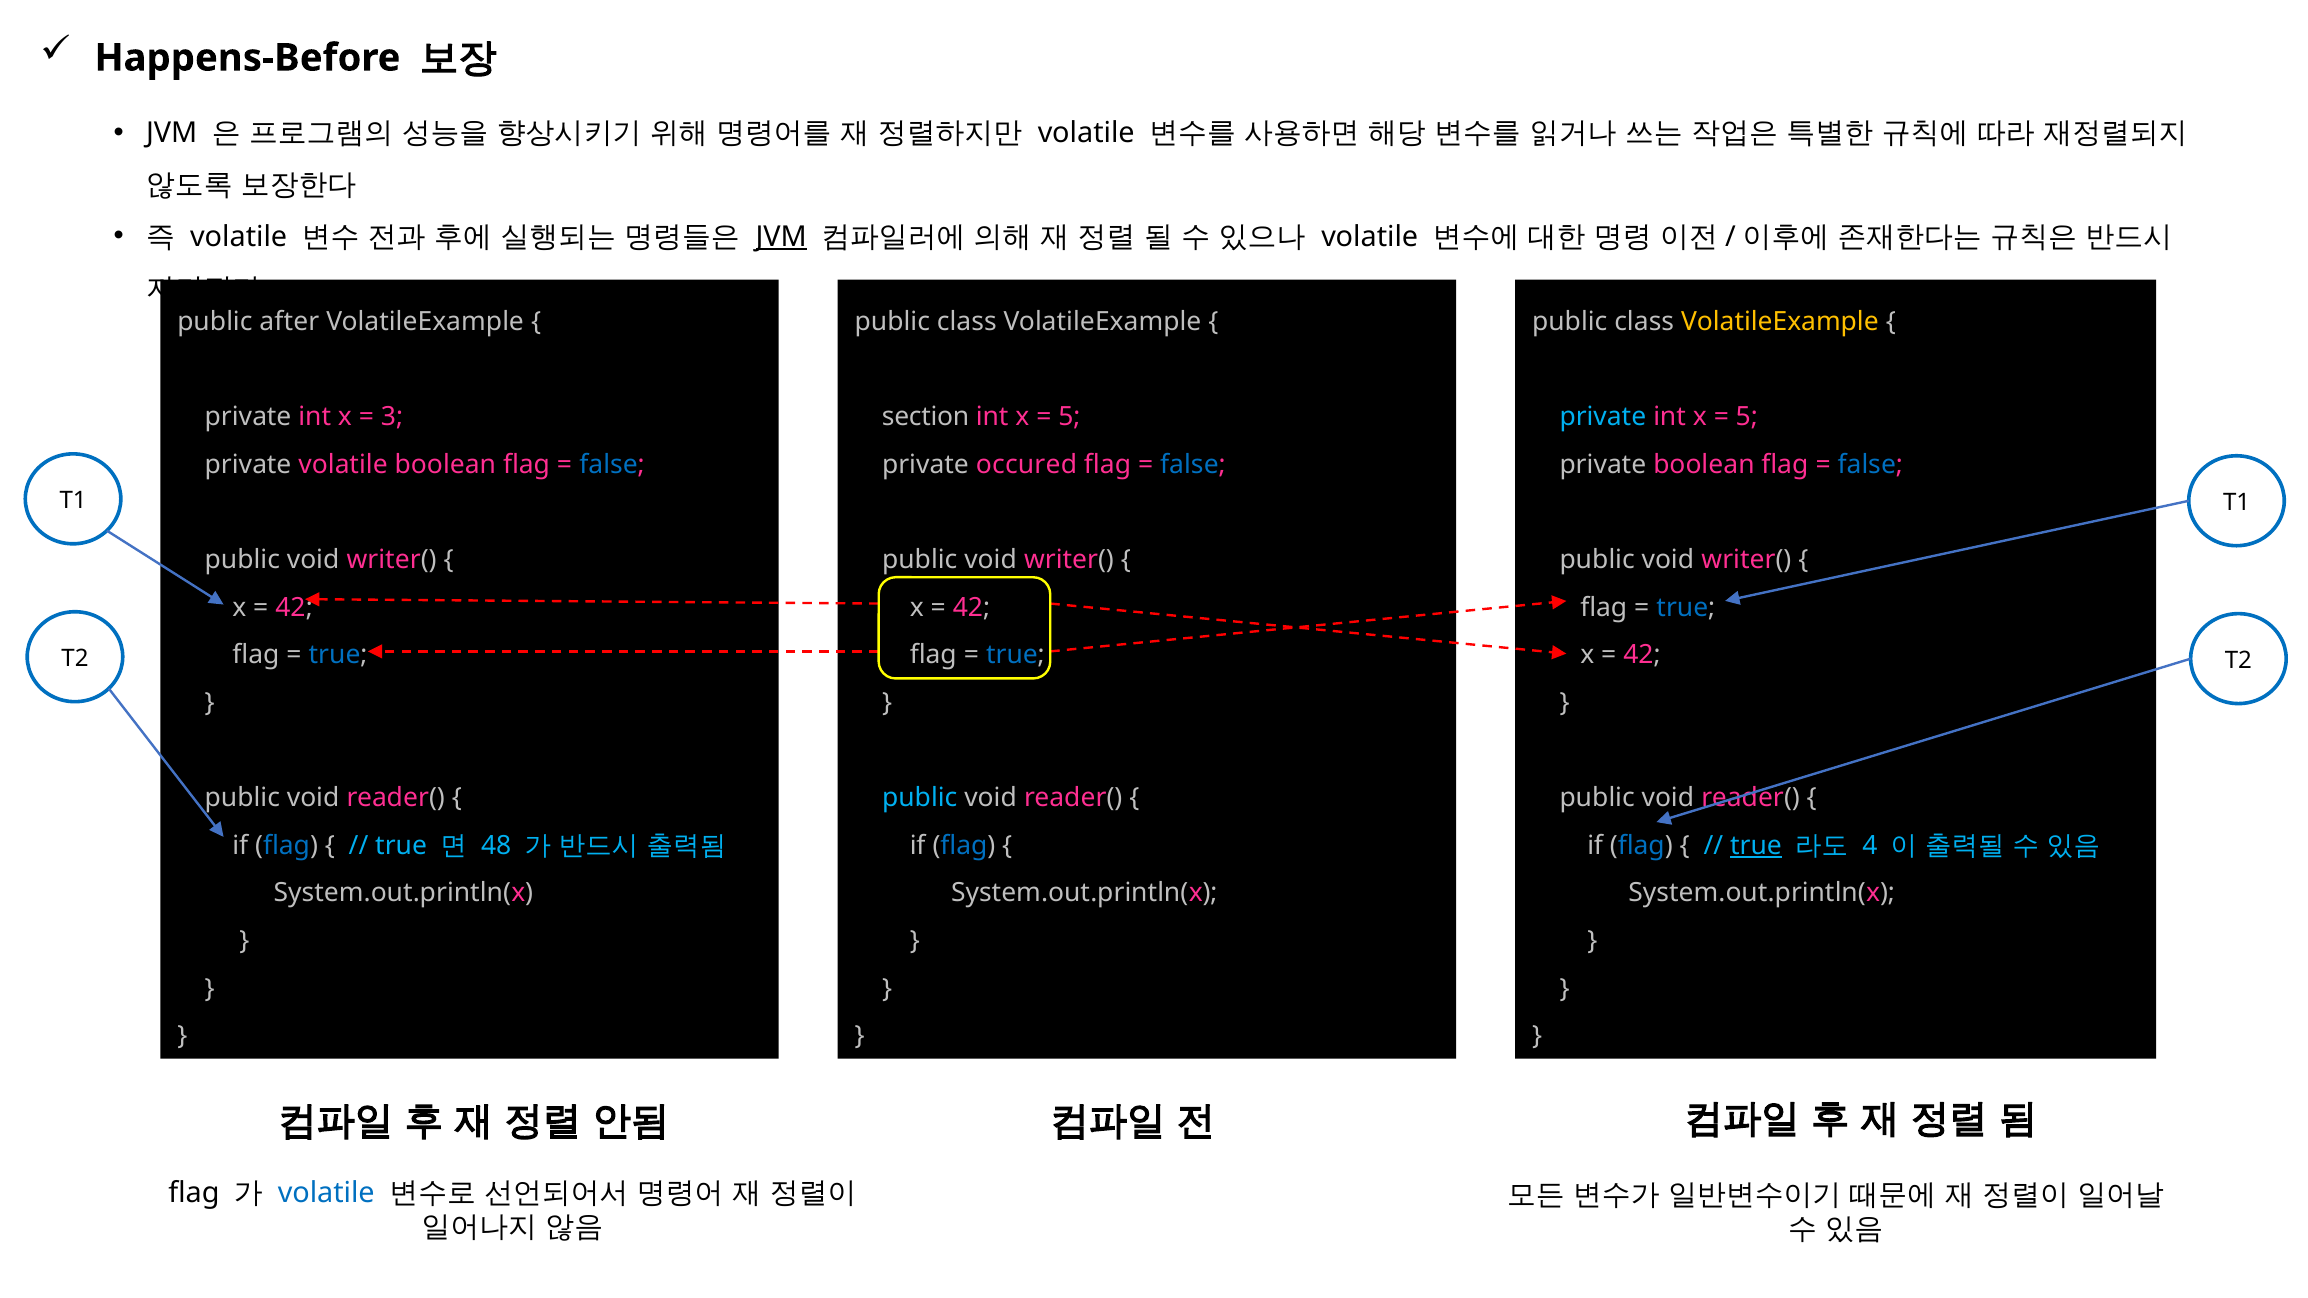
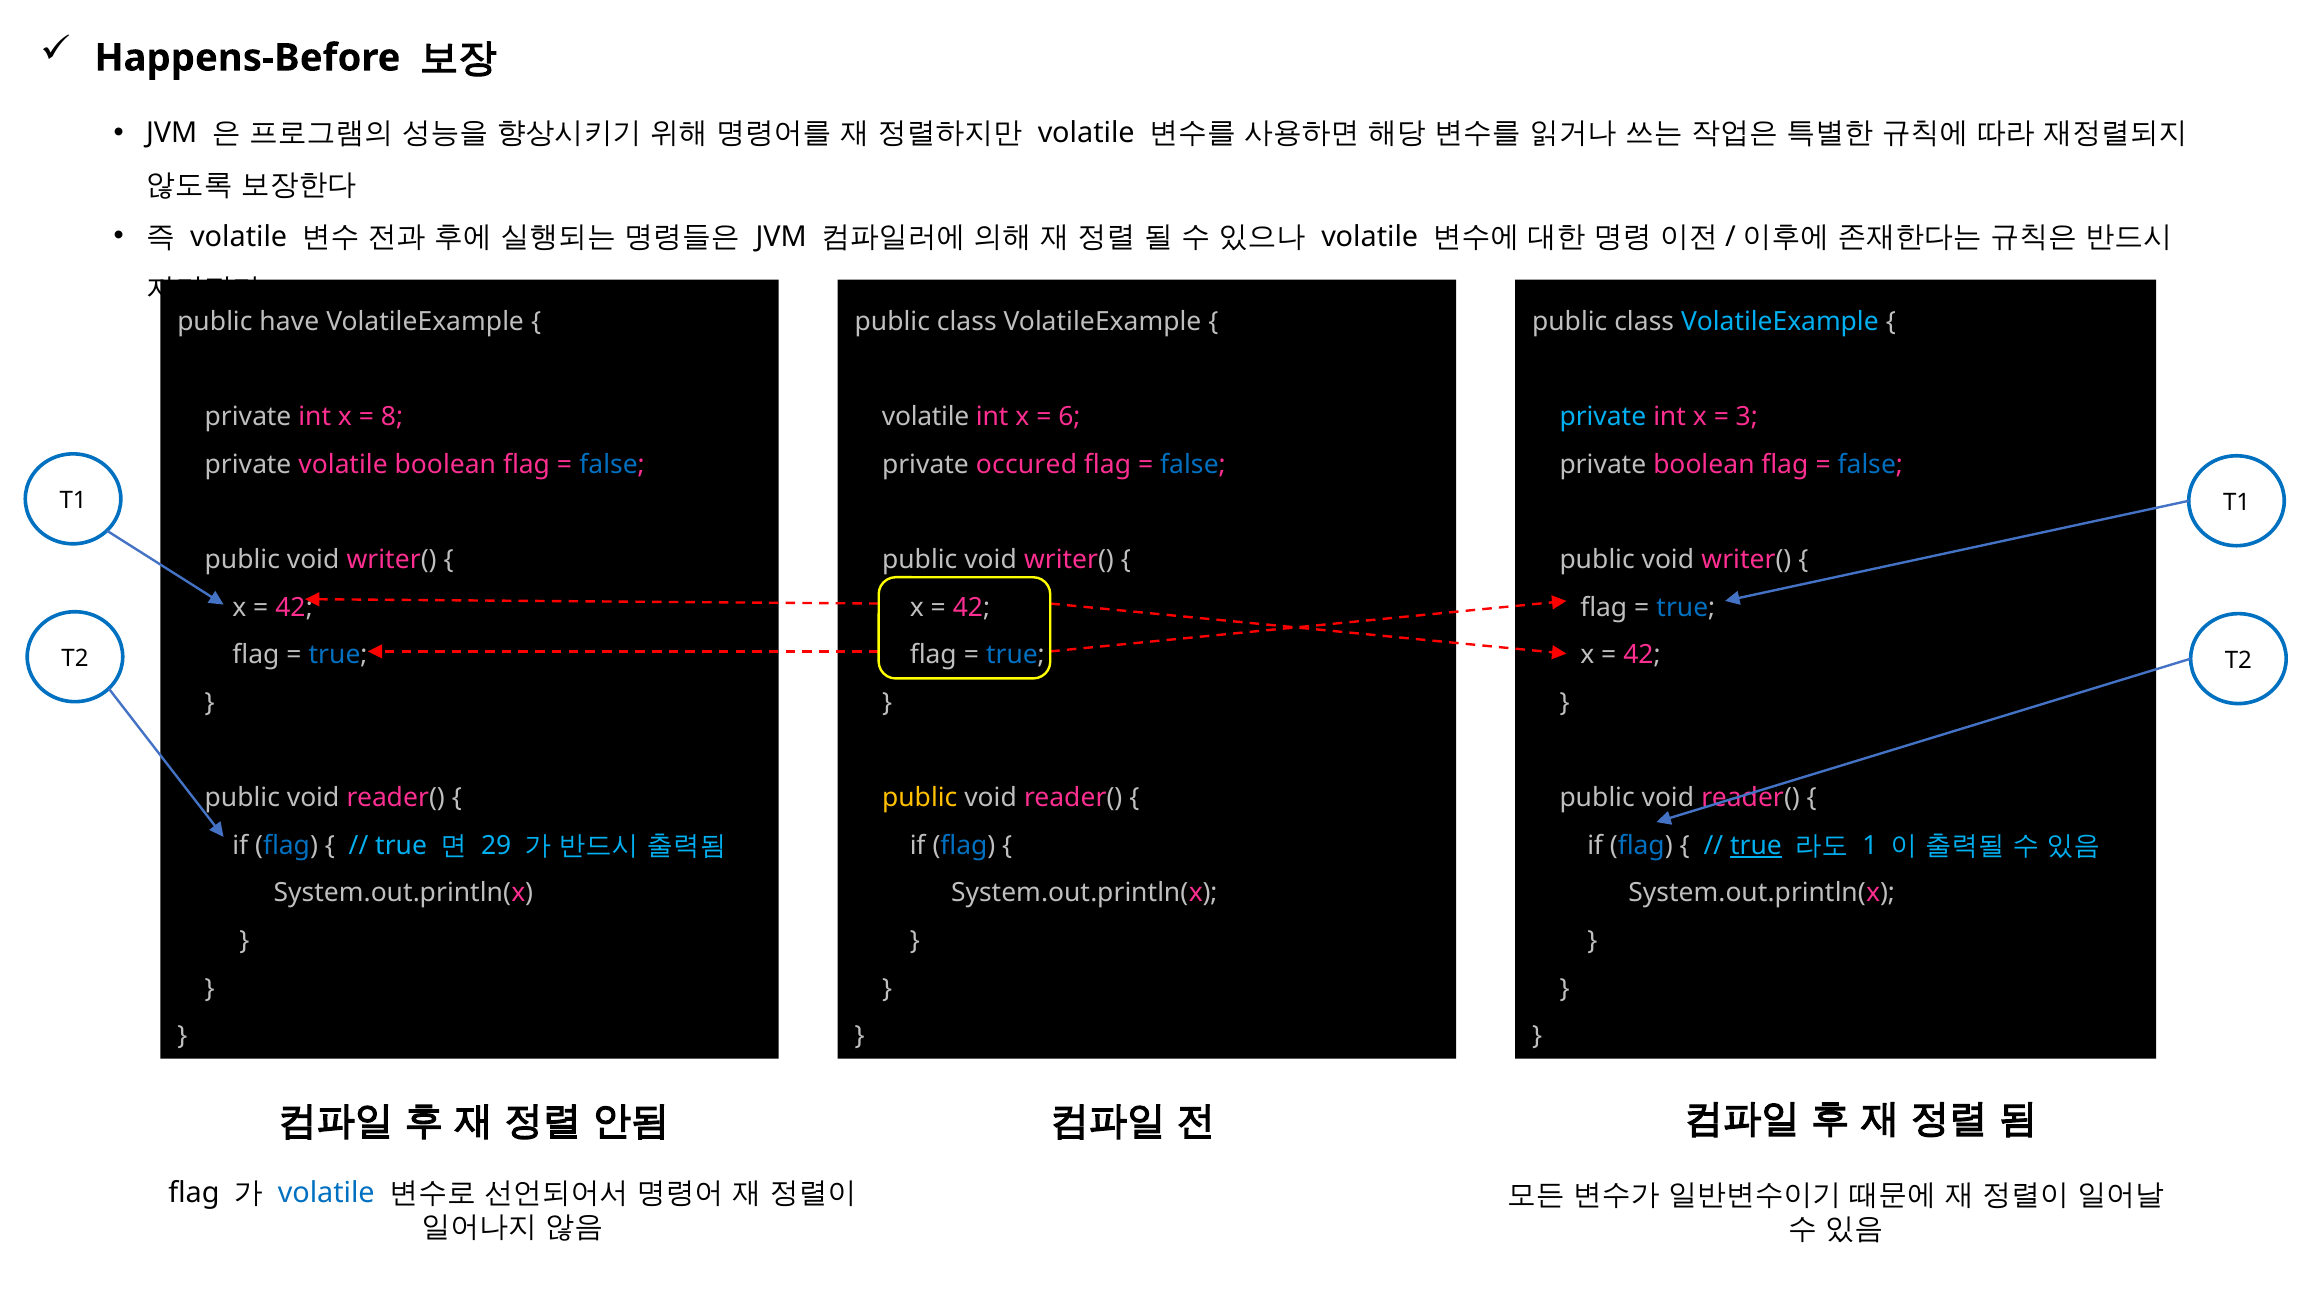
JVM underline: present -> none (781, 237)
after: after -> have (289, 322)
VolatileExample colour: yellow -> light blue (1780, 322)
3: 3 -> 8 (392, 417)
section: section -> volatile (926, 417)
5: 5 -> 6 (1069, 417)
5: 5 -> 3 (1747, 417)
public colour: light blue -> yellow (920, 798)
48: 48 -> 29 (496, 846)
4: 4 -> 1 (1870, 846)
